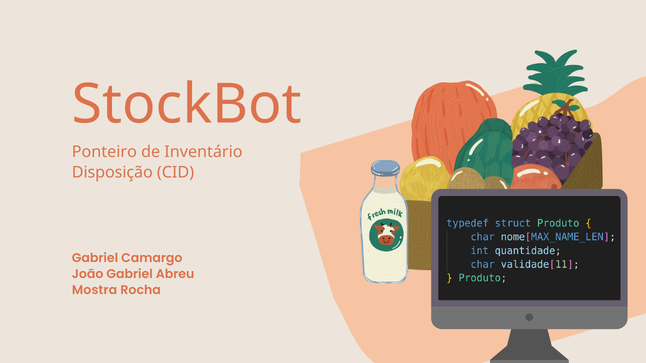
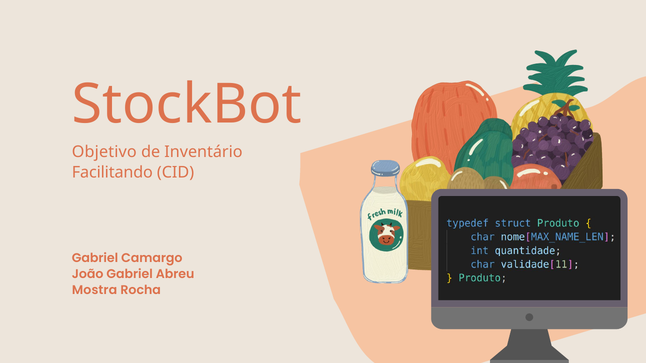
Ponteiro: Ponteiro -> Objetivo (104, 152)
Disposição: Disposição -> Facilitando (112, 173)
